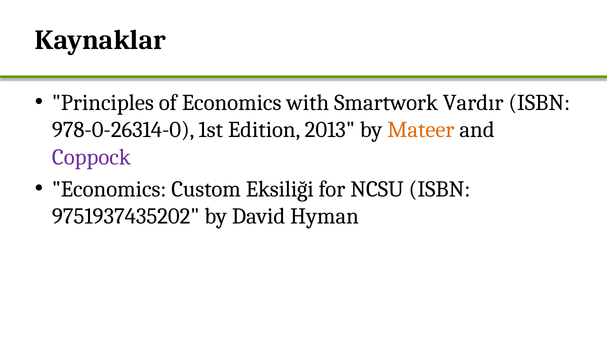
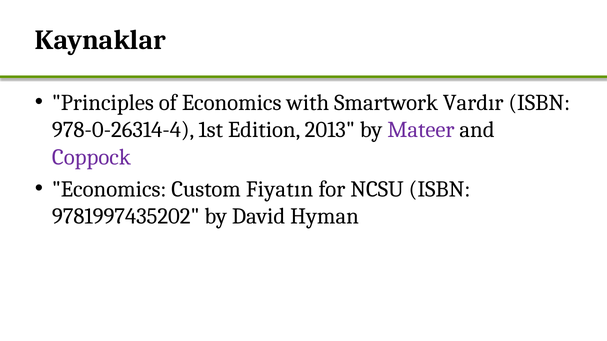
978-0-26314-0: 978-0-26314-0 -> 978-0-26314-4 (123, 130)
Mateer colour: orange -> purple (421, 130)
Eksiliği: Eksiliği -> Fiyatın (280, 189)
9751937435202: 9751937435202 -> 9781997435202 (126, 217)
